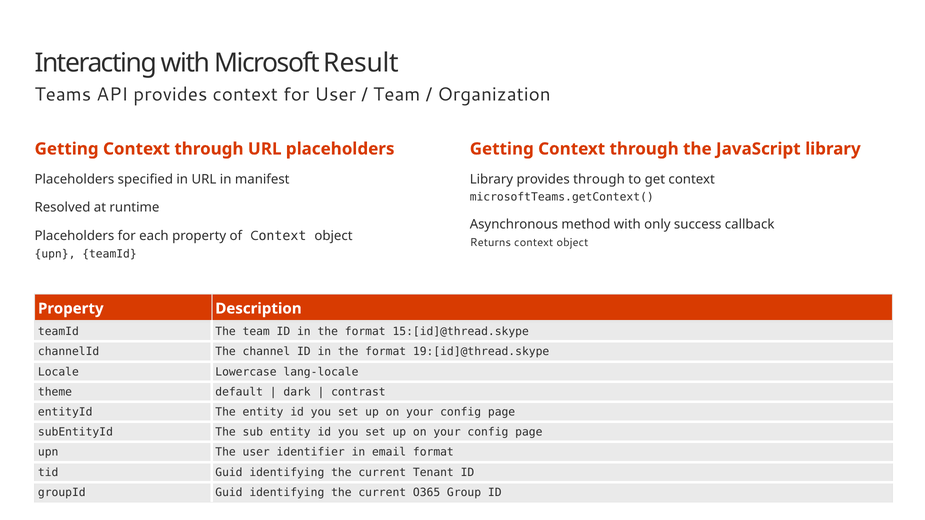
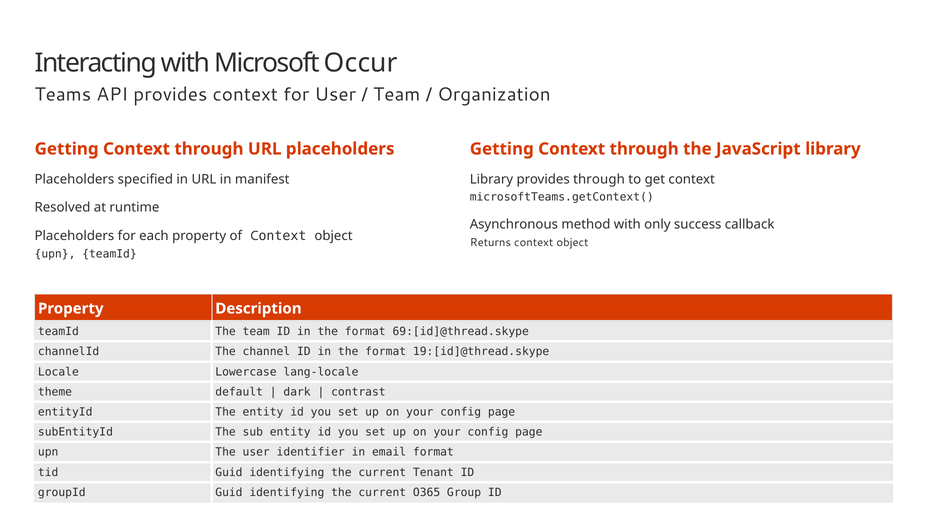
Result: Result -> Occur (361, 63)
15:[id]@thread.skype: 15:[id]@thread.skype -> 69:[id]@thread.skype (461, 332)
